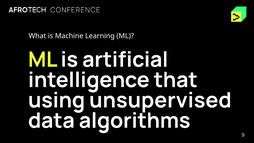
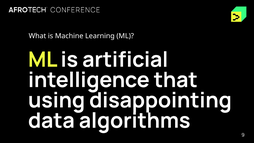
unsupervised: unsupervised -> disappointing (160, 100)
